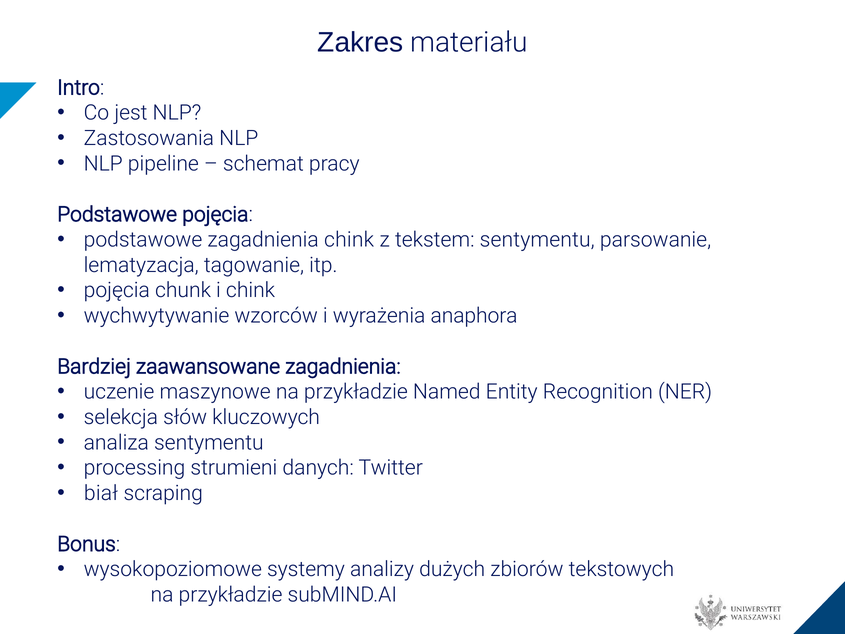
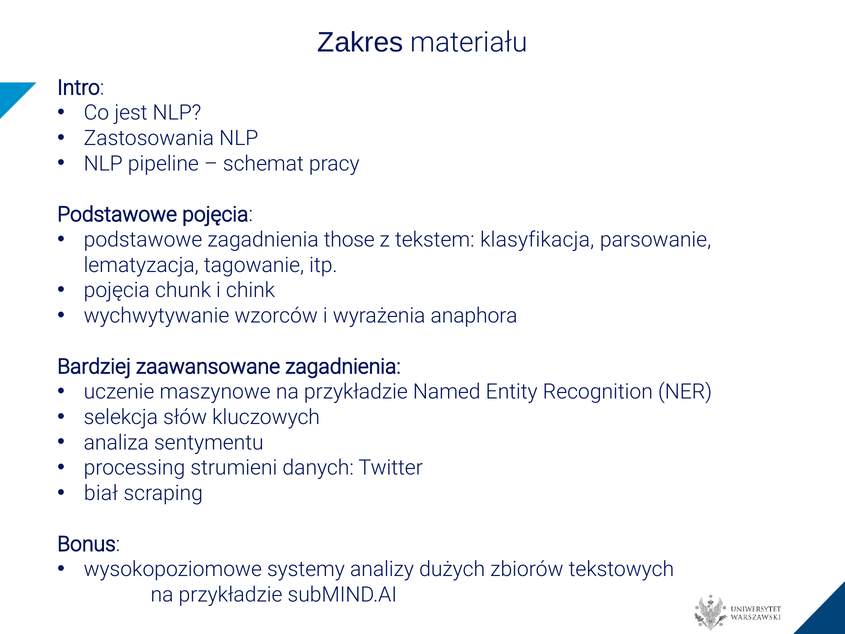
zagadnienia chink: chink -> those (349, 240)
tekstem sentymentu: sentymentu -> klasyfikacja (537, 240)
